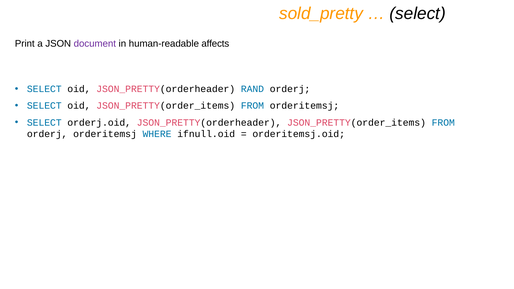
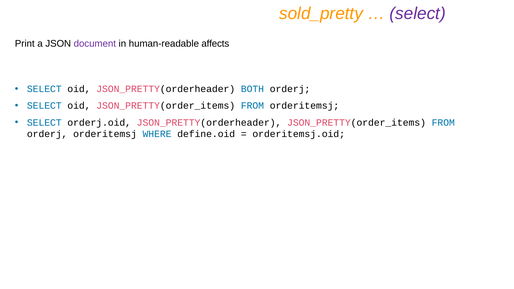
select colour: black -> purple (418, 13)
RAND: RAND -> BOTH (252, 89)
ifnull.oid: ifnull.oid -> define.oid (206, 134)
